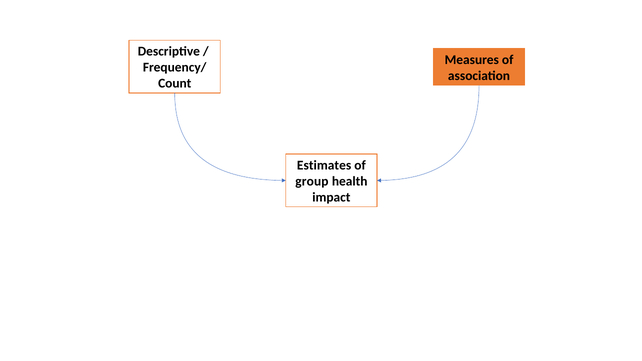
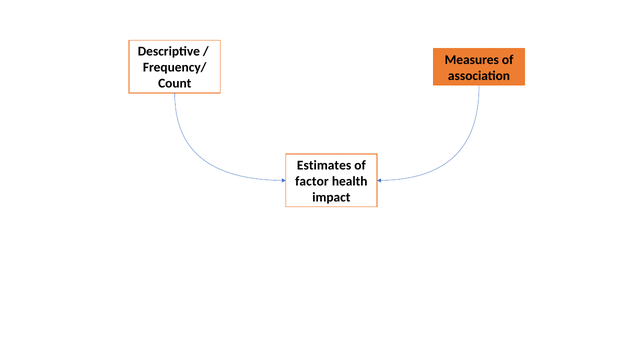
group: group -> factor (312, 181)
